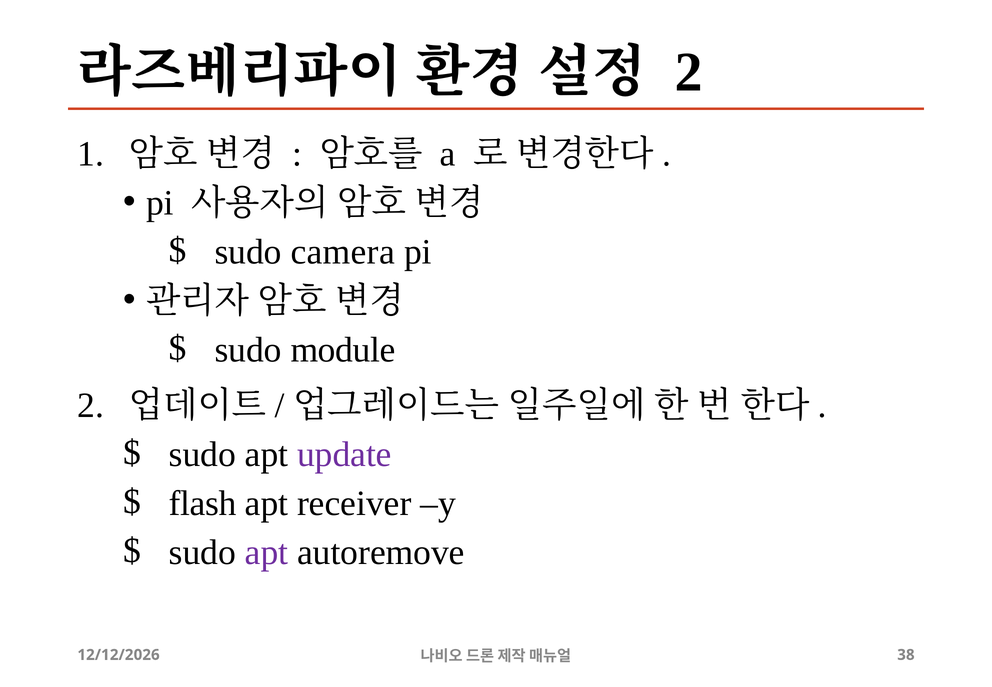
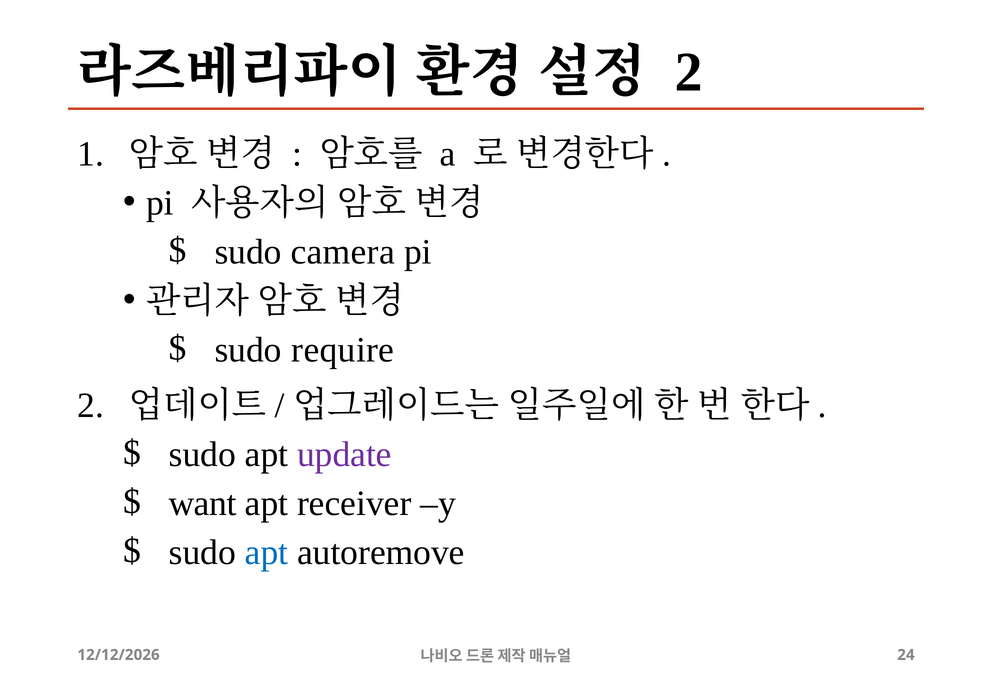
module: module -> require (343, 350)
flash: flash -> want (203, 503)
apt colour: purple -> blue (267, 552)
38: 38 -> 24 (906, 655)
